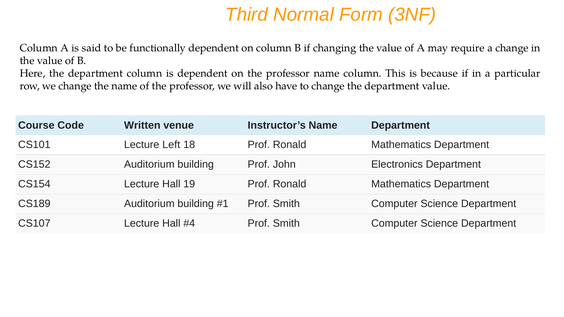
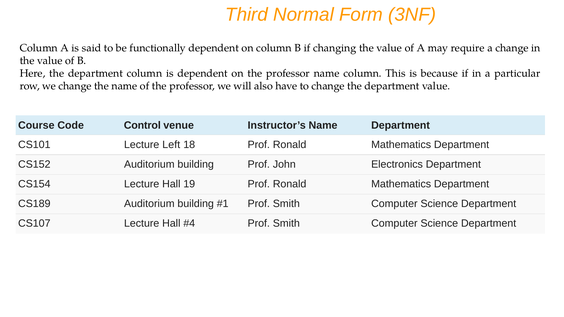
Written: Written -> Control (142, 125)
